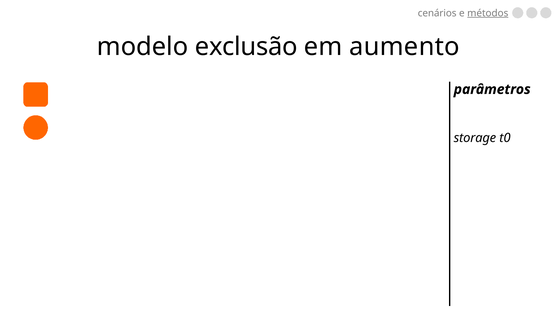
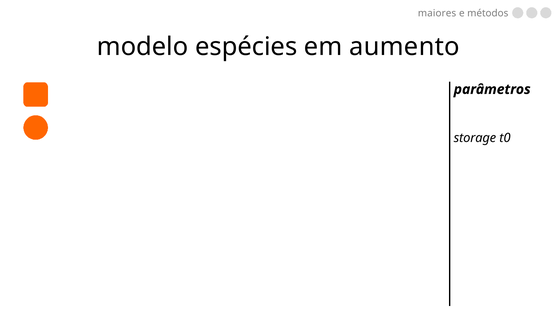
cenários: cenários -> maiores (437, 13)
métodos underline: present -> none (488, 13)
exclusão: exclusão -> espécies (246, 47)
